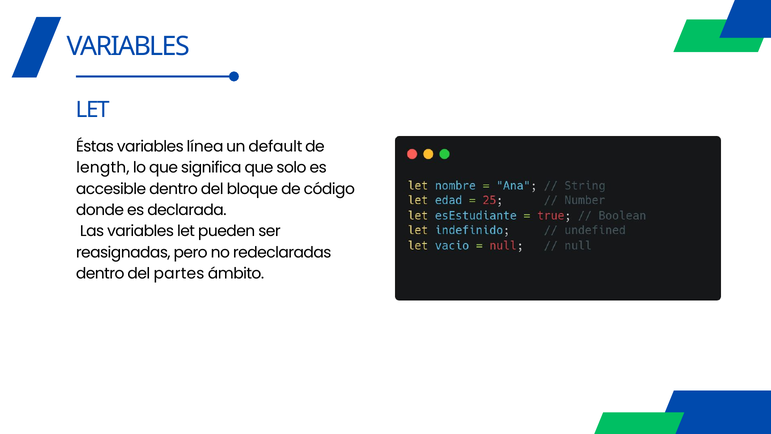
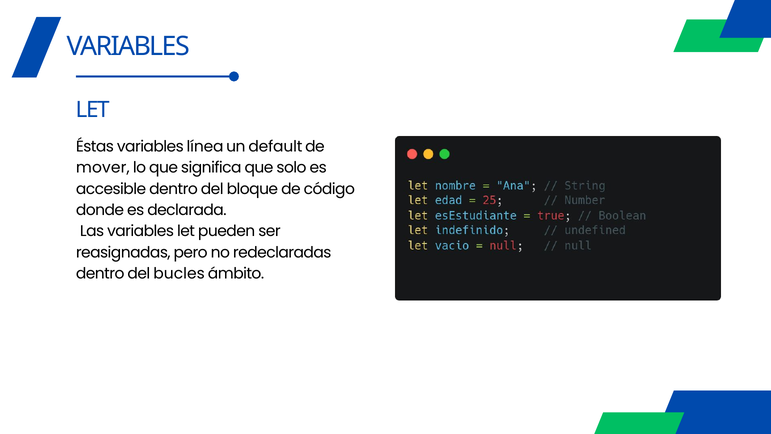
length: length -> mover (103, 168)
partes: partes -> bucles (179, 273)
